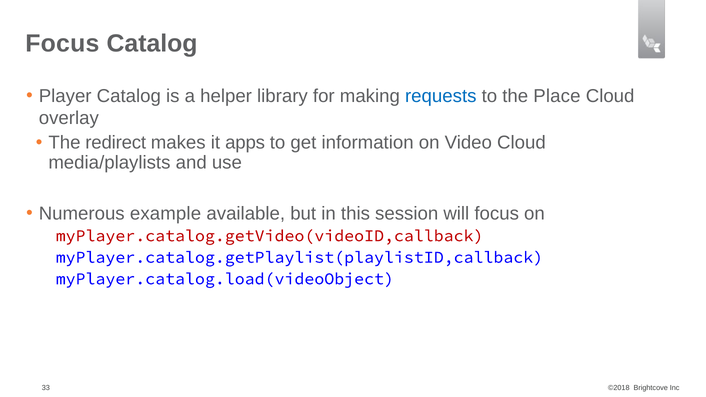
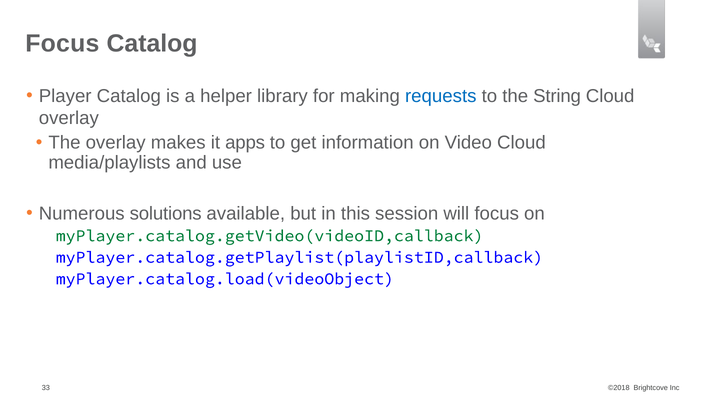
Place: Place -> String (557, 96)
The redirect: redirect -> overlay (116, 143)
example: example -> solutions (166, 213)
myPlayer.catalog.getVideo(videoID,callback colour: red -> green (270, 236)
